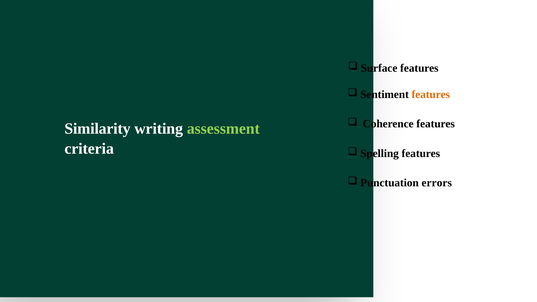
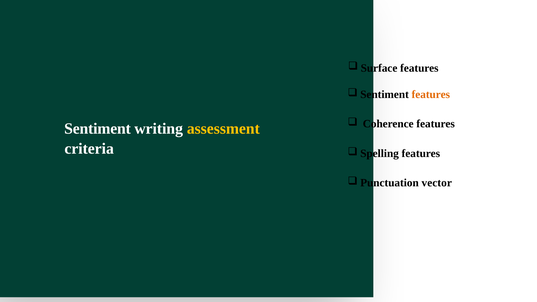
Similarity: Similarity -> Sentiment (98, 129)
assessment colour: light green -> yellow (223, 129)
errors: errors -> vector (437, 183)
